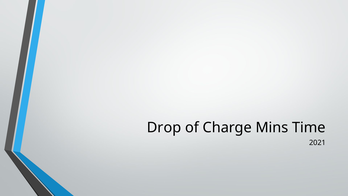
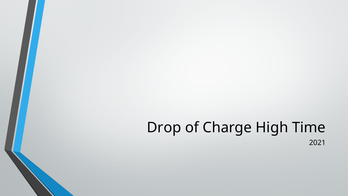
Mins: Mins -> High (272, 127)
